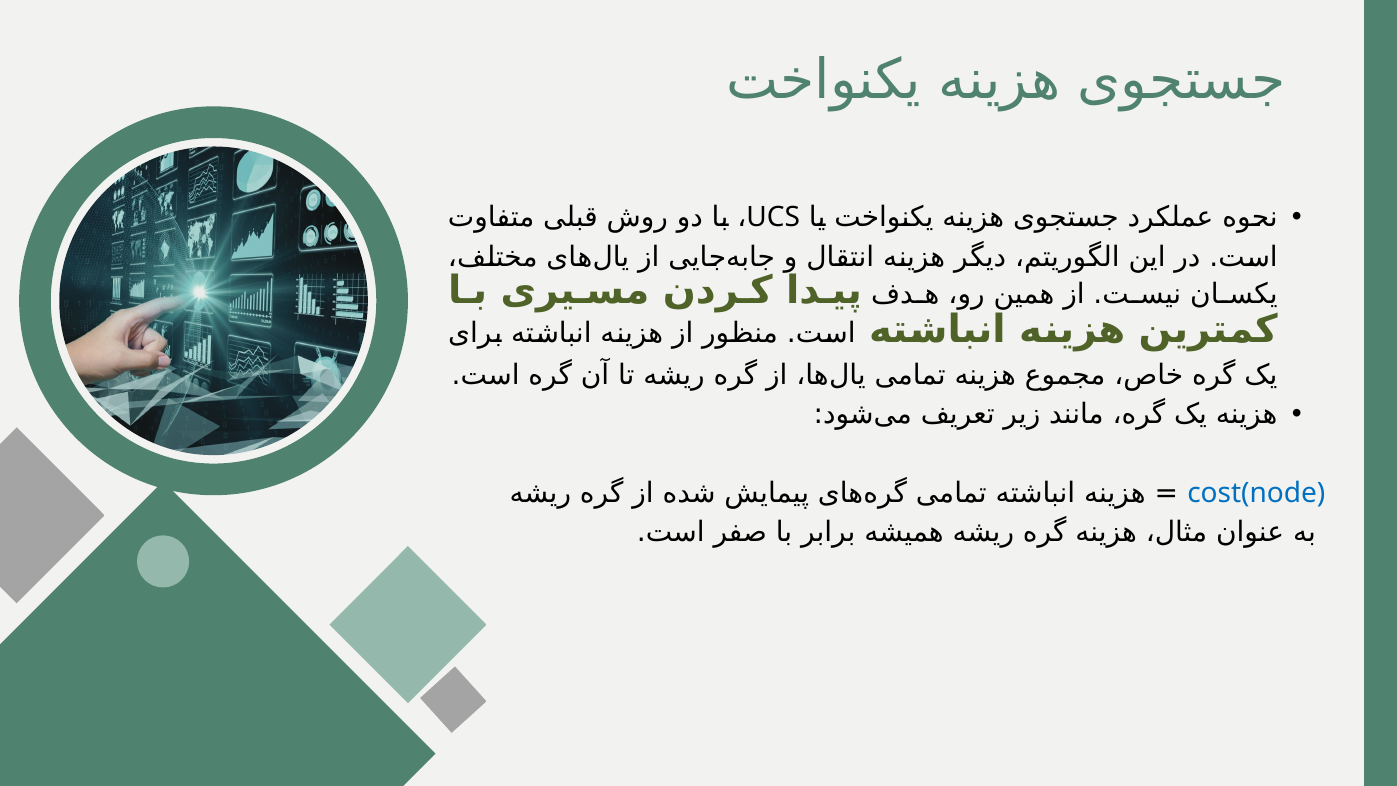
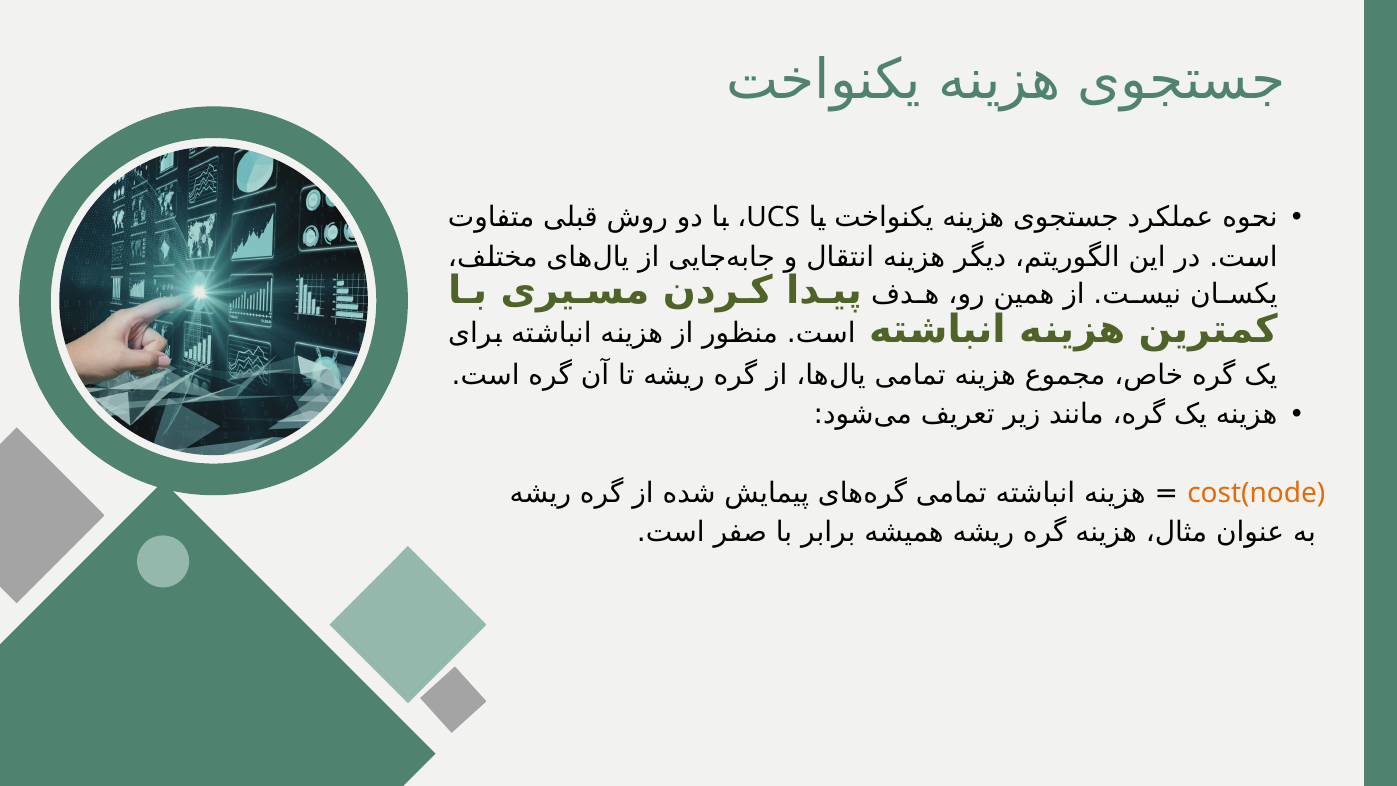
cost(node colour: blue -> orange (1256, 493)
